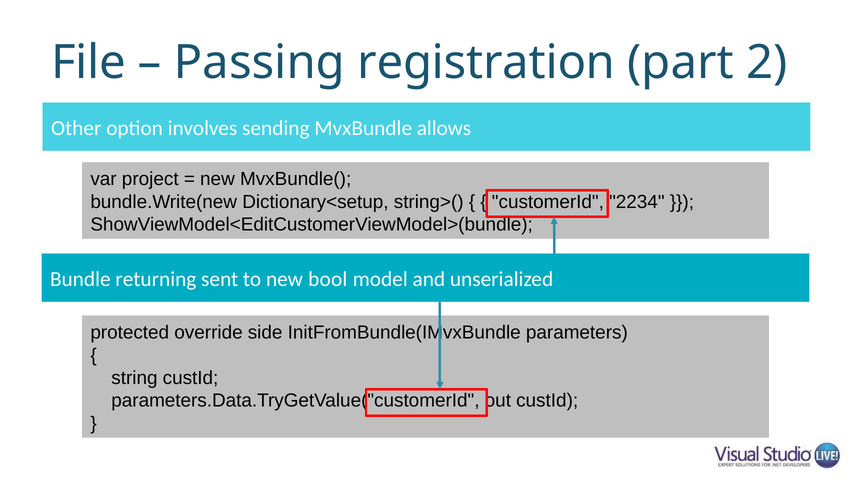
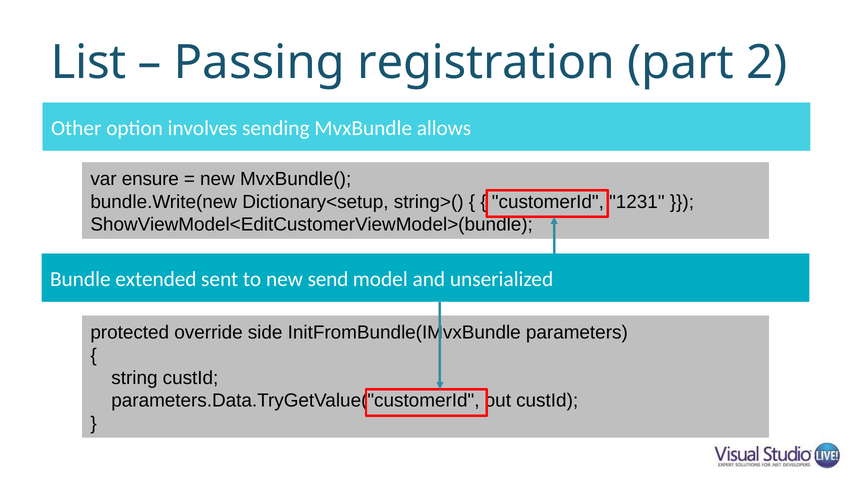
File: File -> List (89, 62)
project: project -> ensure (150, 179)
2234: 2234 -> 1231 (637, 202)
returning: returning -> extended (156, 279)
bool: bool -> send (328, 279)
